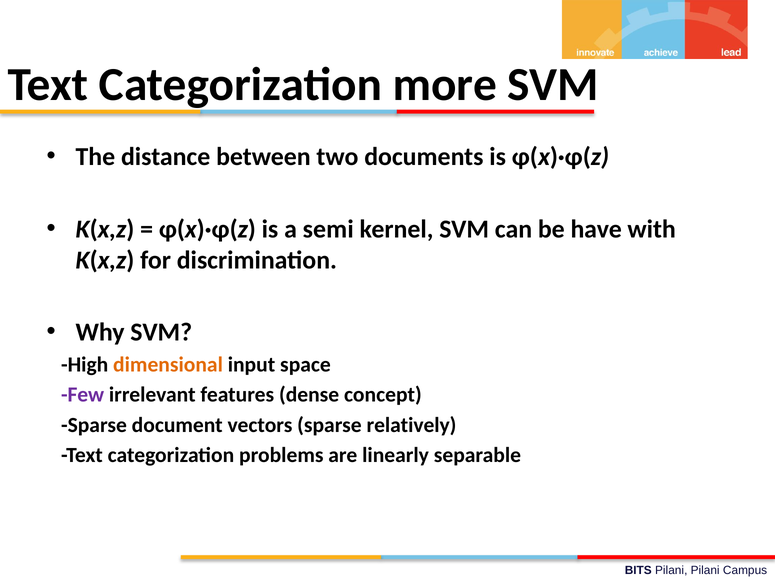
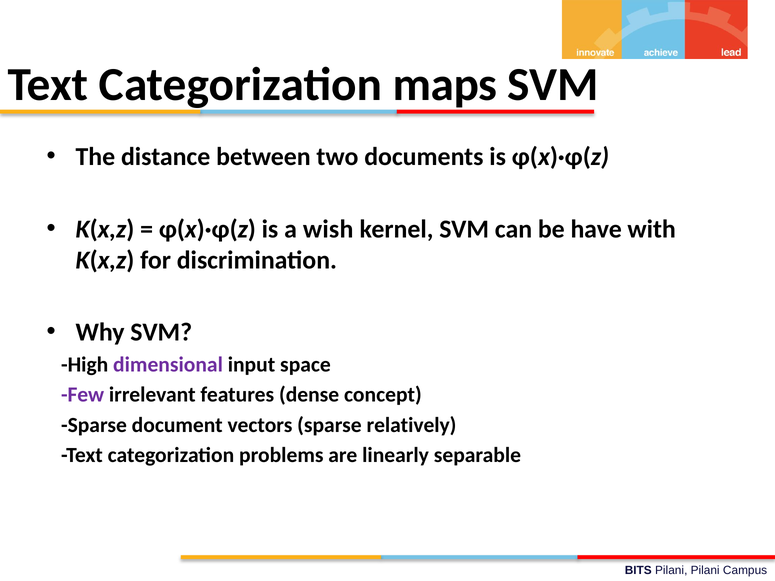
more: more -> maps (445, 85)
semi: semi -> wish (328, 229)
dimensional colour: orange -> purple (168, 365)
